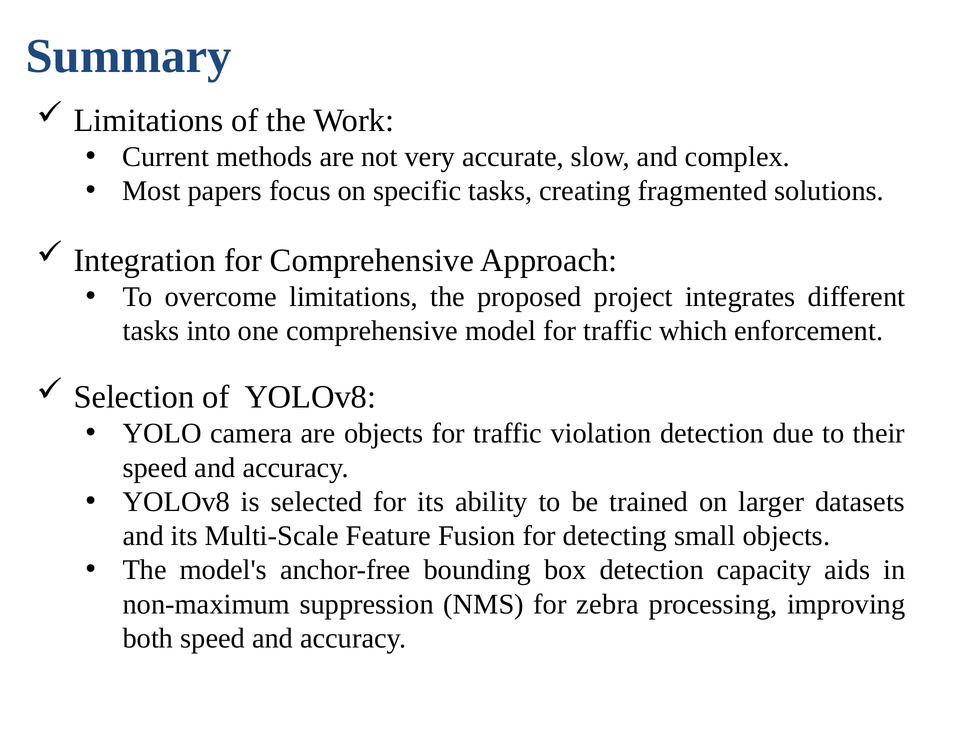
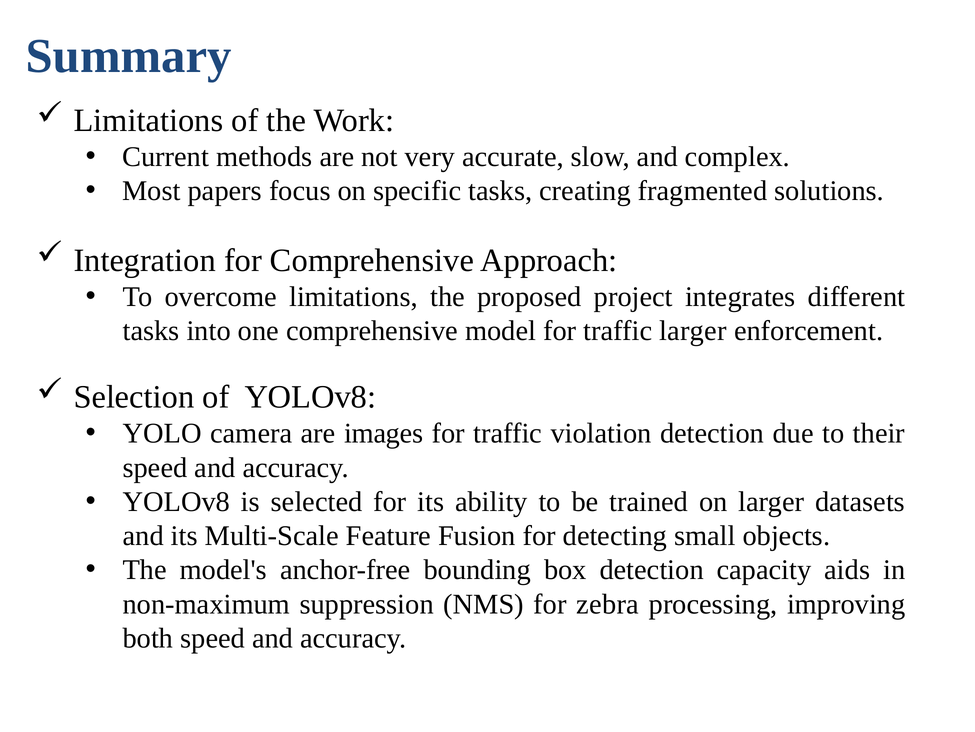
traffic which: which -> larger (693, 331)
are objects: objects -> images (384, 433)
